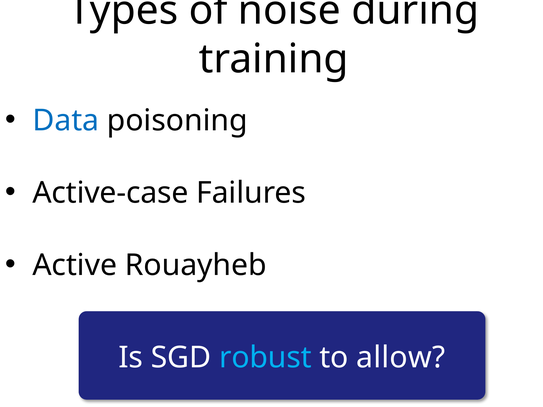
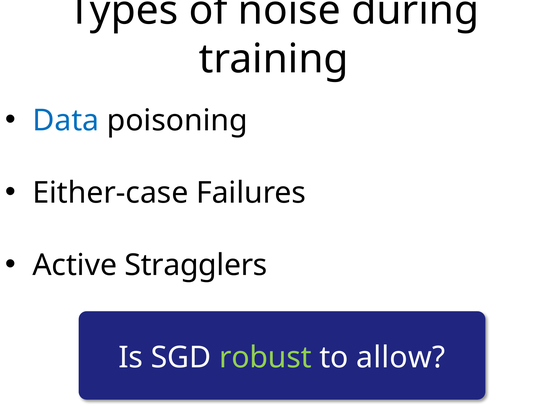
Active-case: Active-case -> Either-case (110, 193)
Rouayheb: Rouayheb -> Stragglers (196, 265)
robust colour: light blue -> light green (265, 358)
